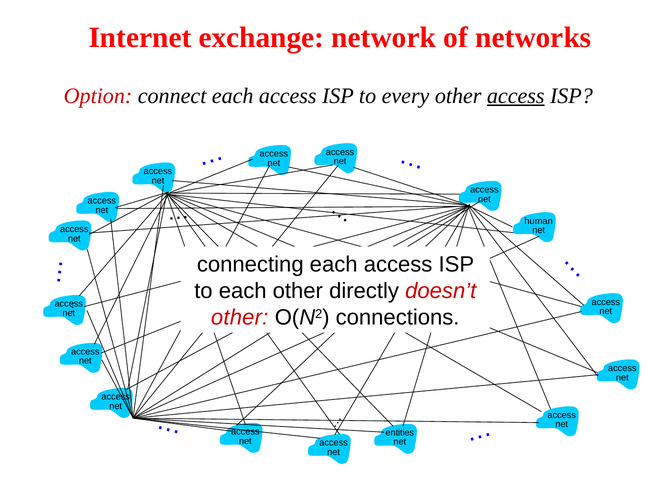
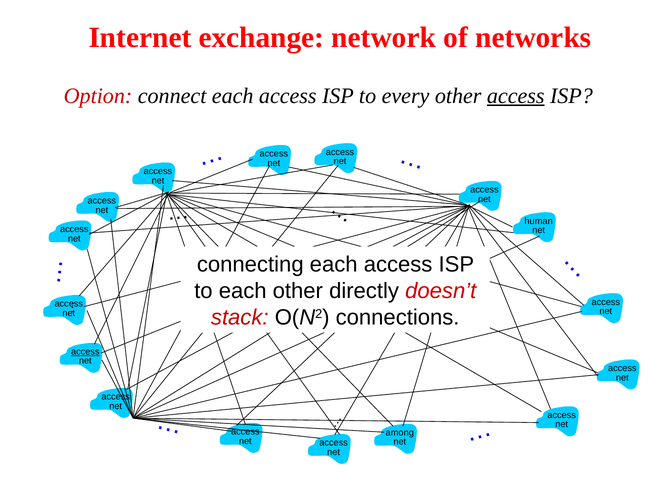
other: other -> stack (240, 317)
access underline: none -> present (85, 351)
entities: entities -> among (400, 432)
